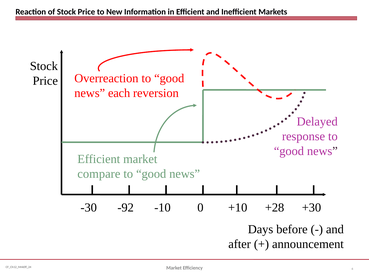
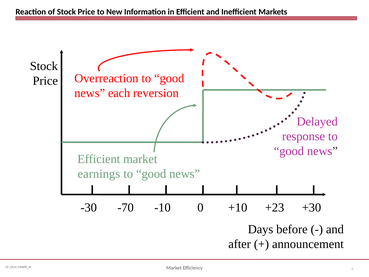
compare: compare -> earnings (99, 174)
-92: -92 -> -70 (126, 207)
+28: +28 -> +23 (275, 207)
